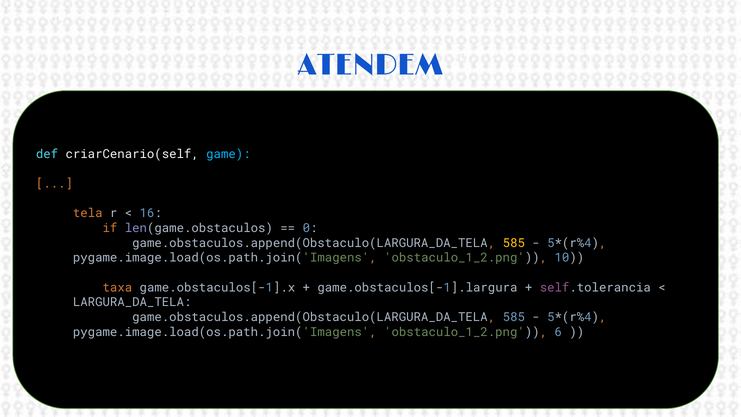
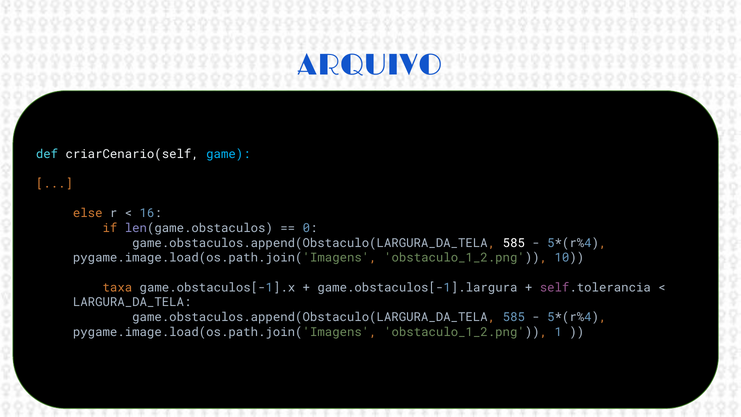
ATENDEM: ATENDEM -> ARQUIVO (370, 65)
tela: tela -> else (88, 213)
585 colour: yellow -> white (514, 243)
6: 6 -> 1 (558, 332)
